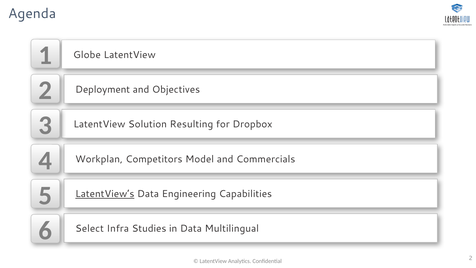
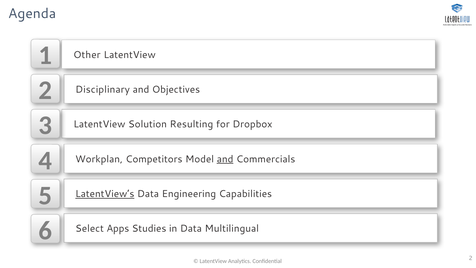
Globe: Globe -> Other (87, 55)
Deployment: Deployment -> Disciplinary (103, 90)
and underline: none -> present (225, 159)
Infra: Infra -> Apps (118, 229)
